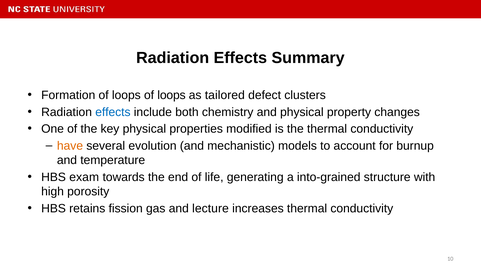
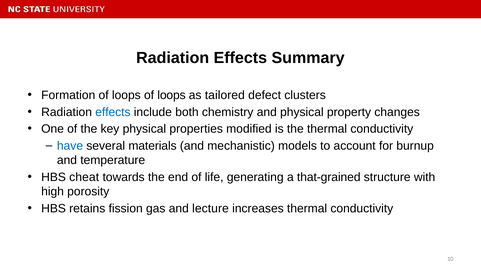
have colour: orange -> blue (70, 146)
evolution: evolution -> materials (153, 146)
exam: exam -> cheat (84, 177)
into-grained: into-grained -> that-grained (329, 177)
